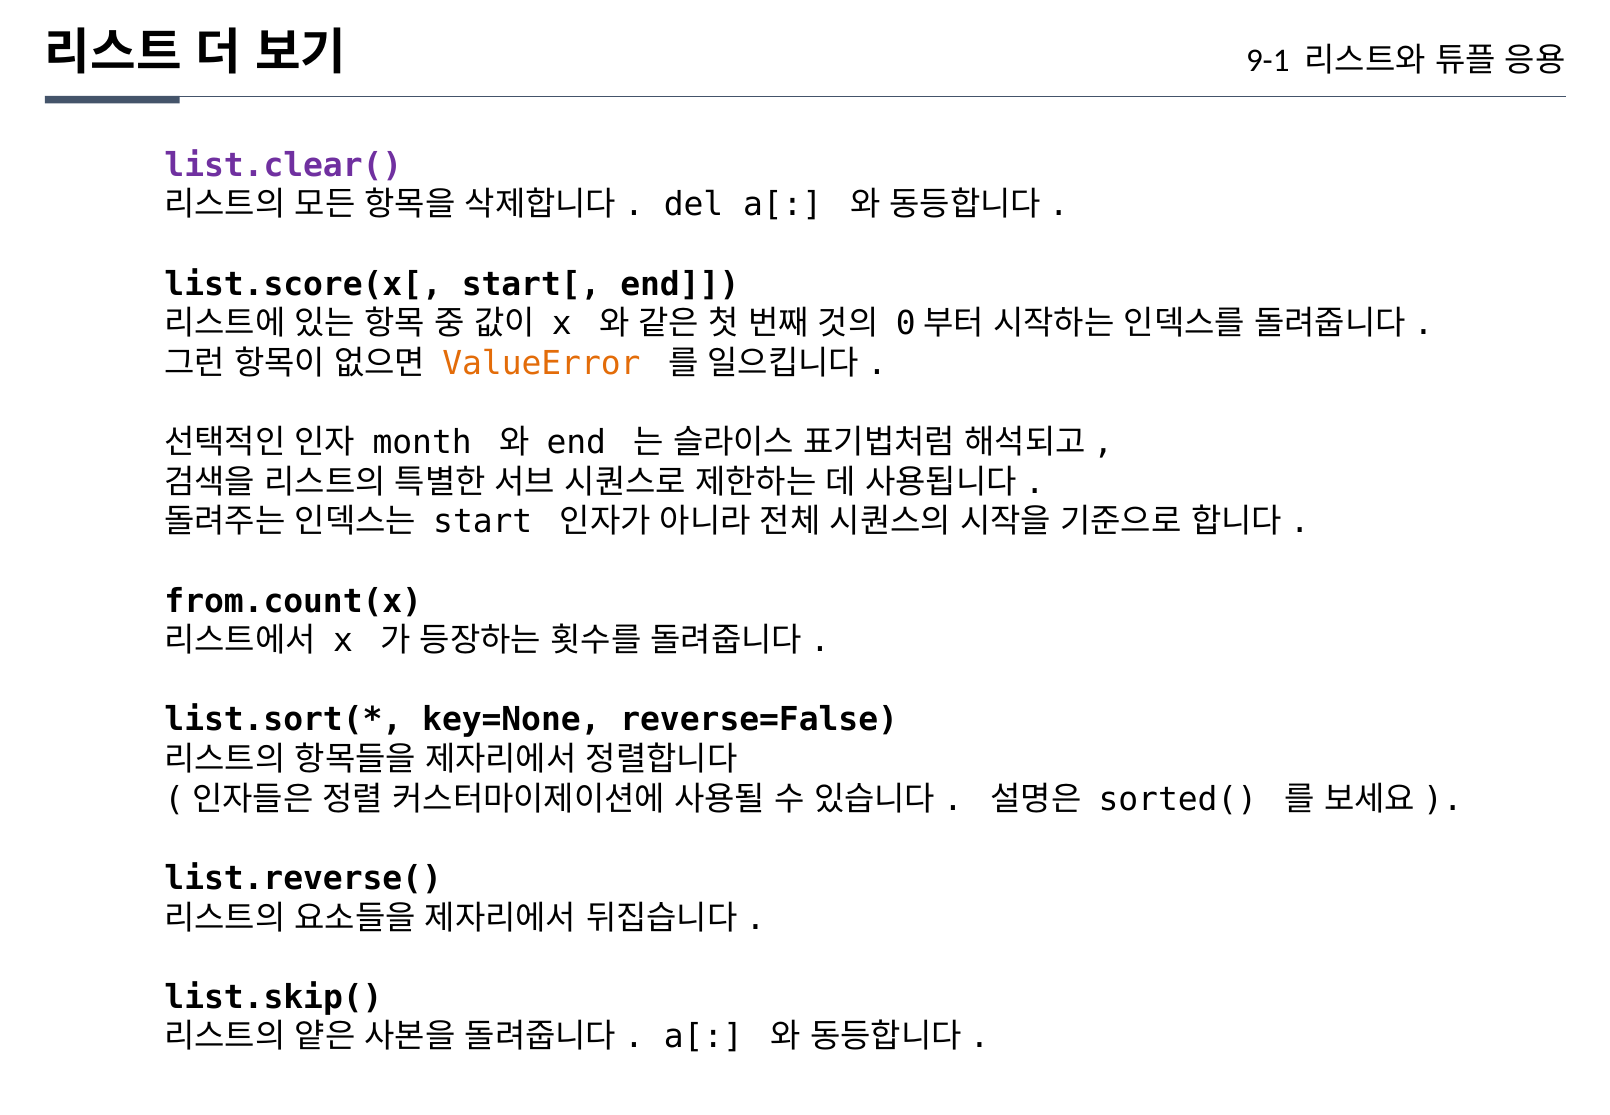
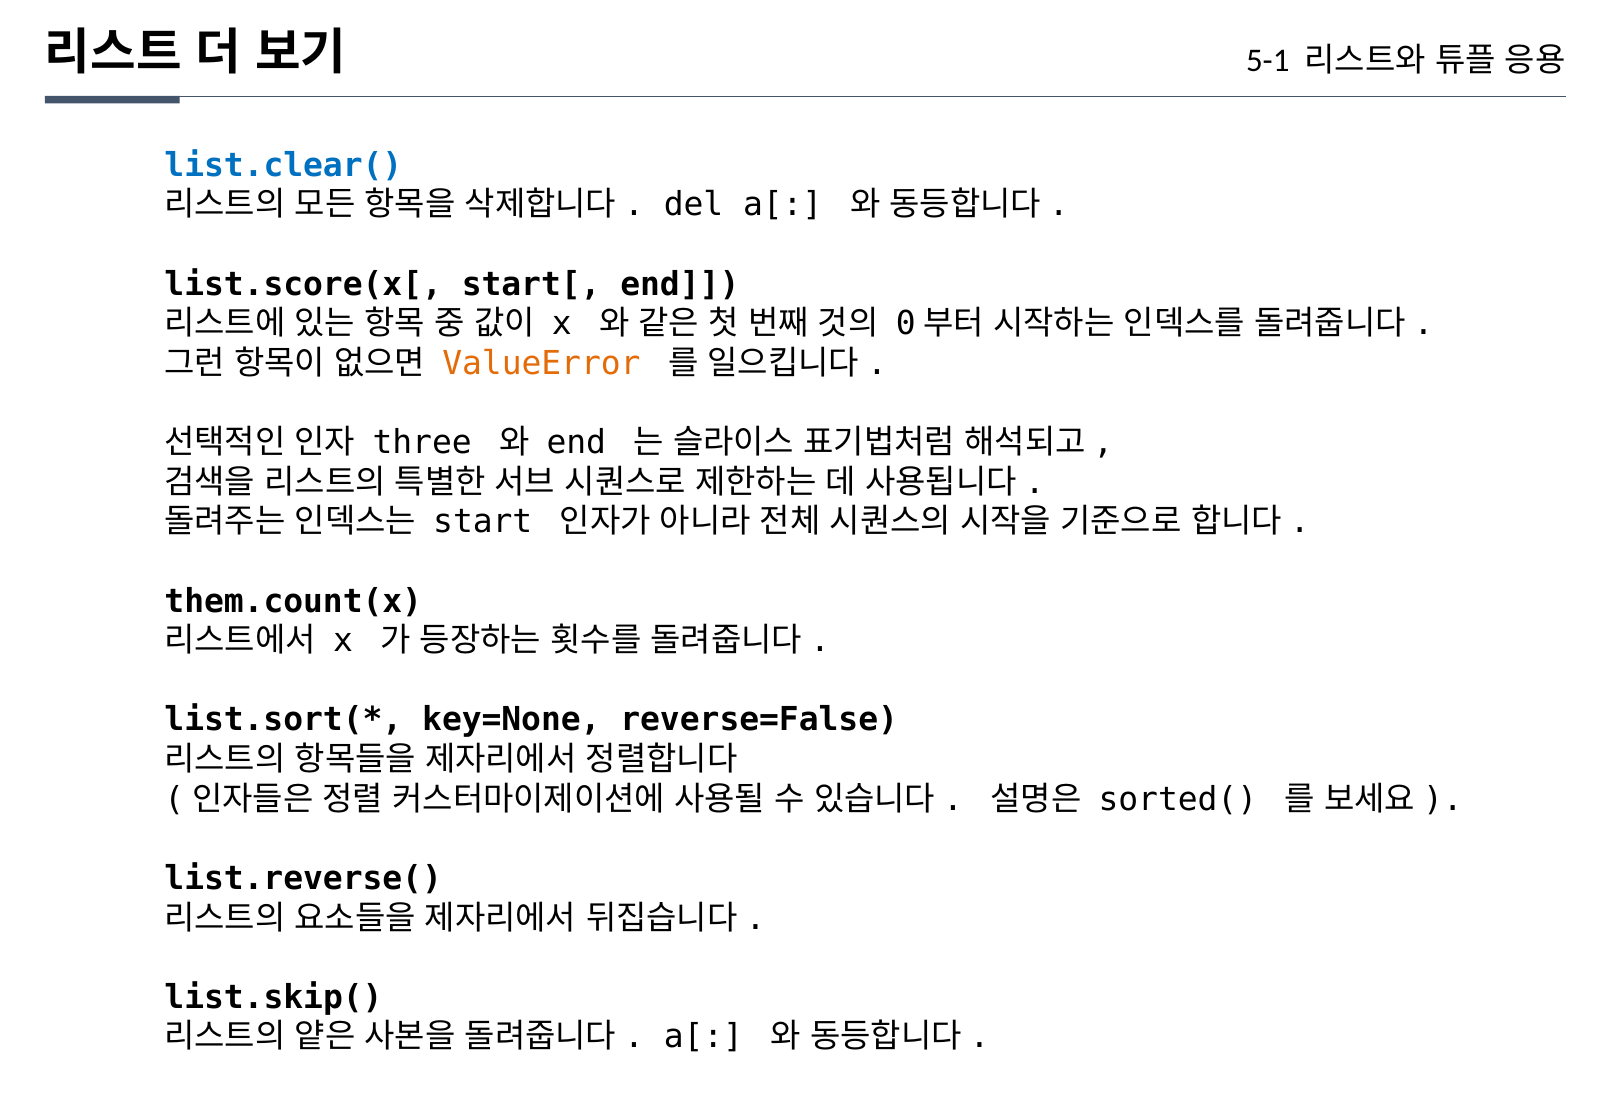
9-1: 9-1 -> 5-1 (1268, 61)
list.clear( colour: purple -> blue (283, 165)
month: month -> three (422, 442)
from.count(x: from.count(x -> them.count(x (293, 601)
